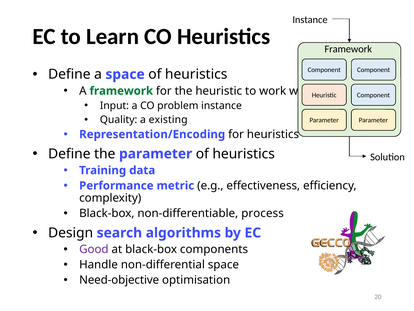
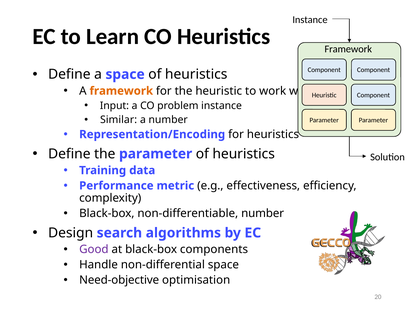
framework colour: green -> orange (121, 91)
Quality: Quality -> Similar (119, 119)
a existing: existing -> number (168, 119)
non-differentiable process: process -> number (263, 213)
